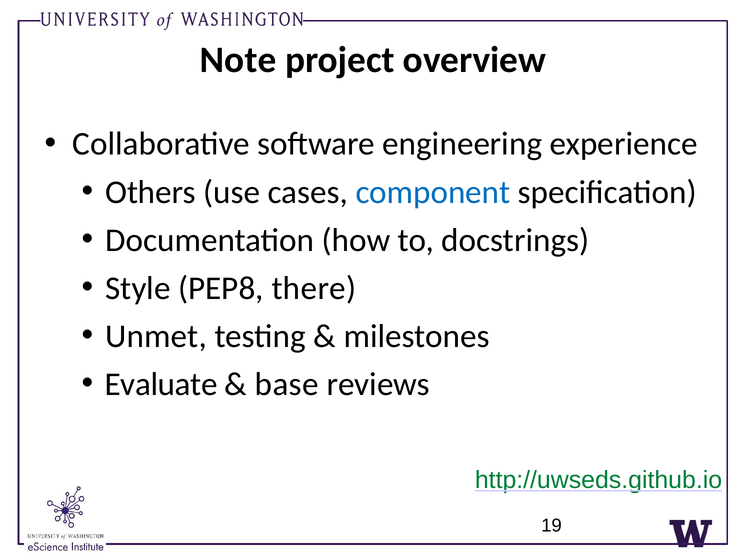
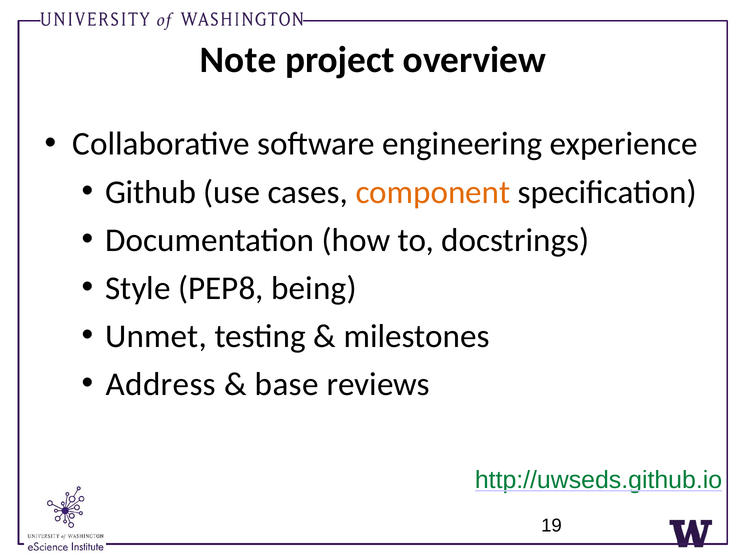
Others: Others -> Github (151, 192)
component colour: blue -> orange (433, 192)
there: there -> being (314, 288)
Evaluate: Evaluate -> Address (161, 385)
